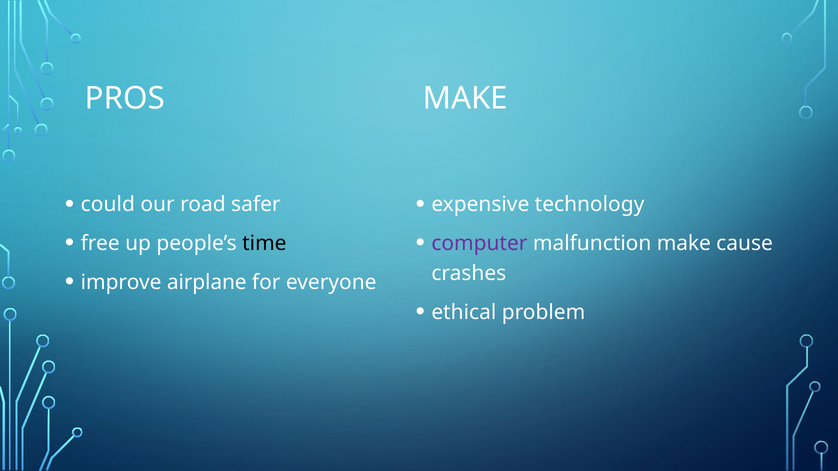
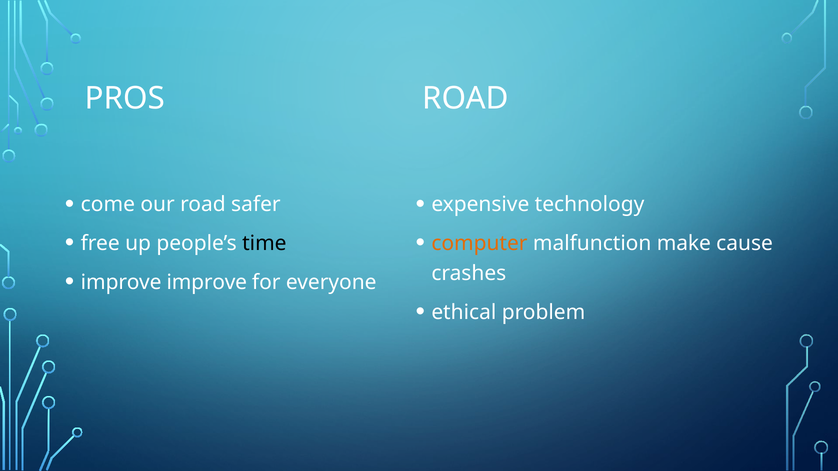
MAKE: MAKE -> ROAD (465, 99)
could: could -> come (108, 205)
computer colour: purple -> orange (479, 244)
improve airplane: airplane -> improve (207, 282)
